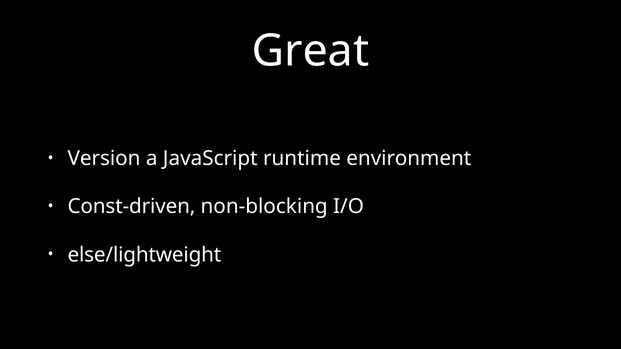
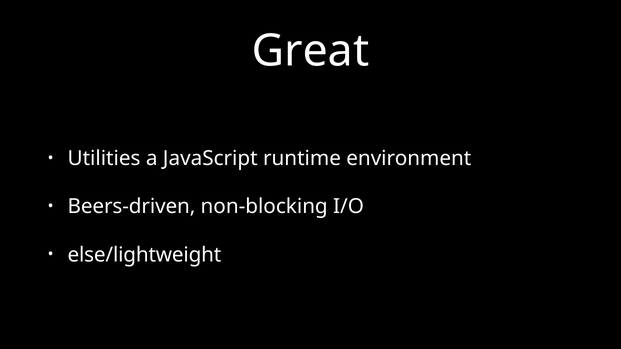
Version: Version -> Utilities (104, 159)
Const-driven: Const-driven -> Beers-driven (131, 207)
